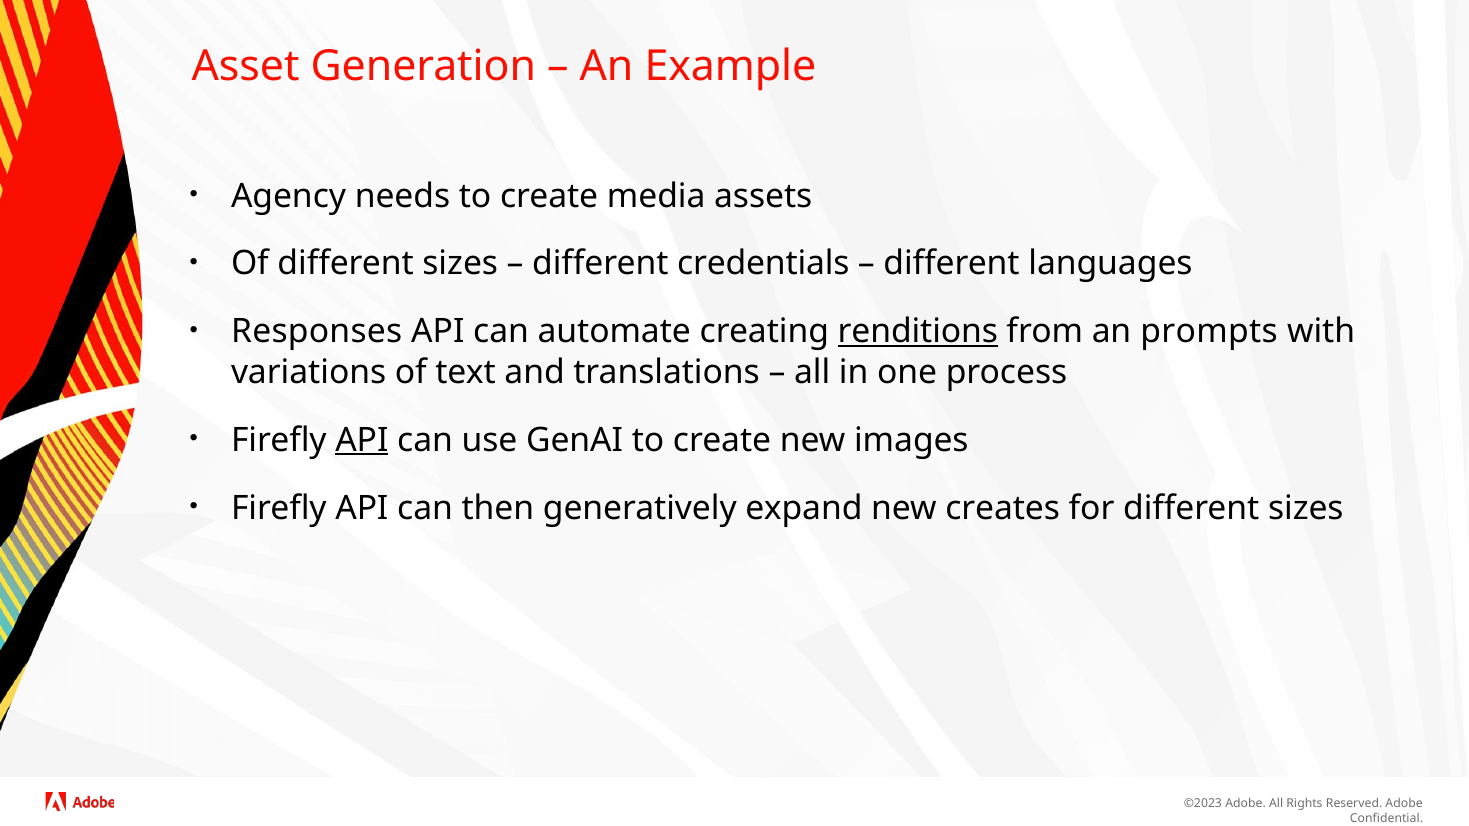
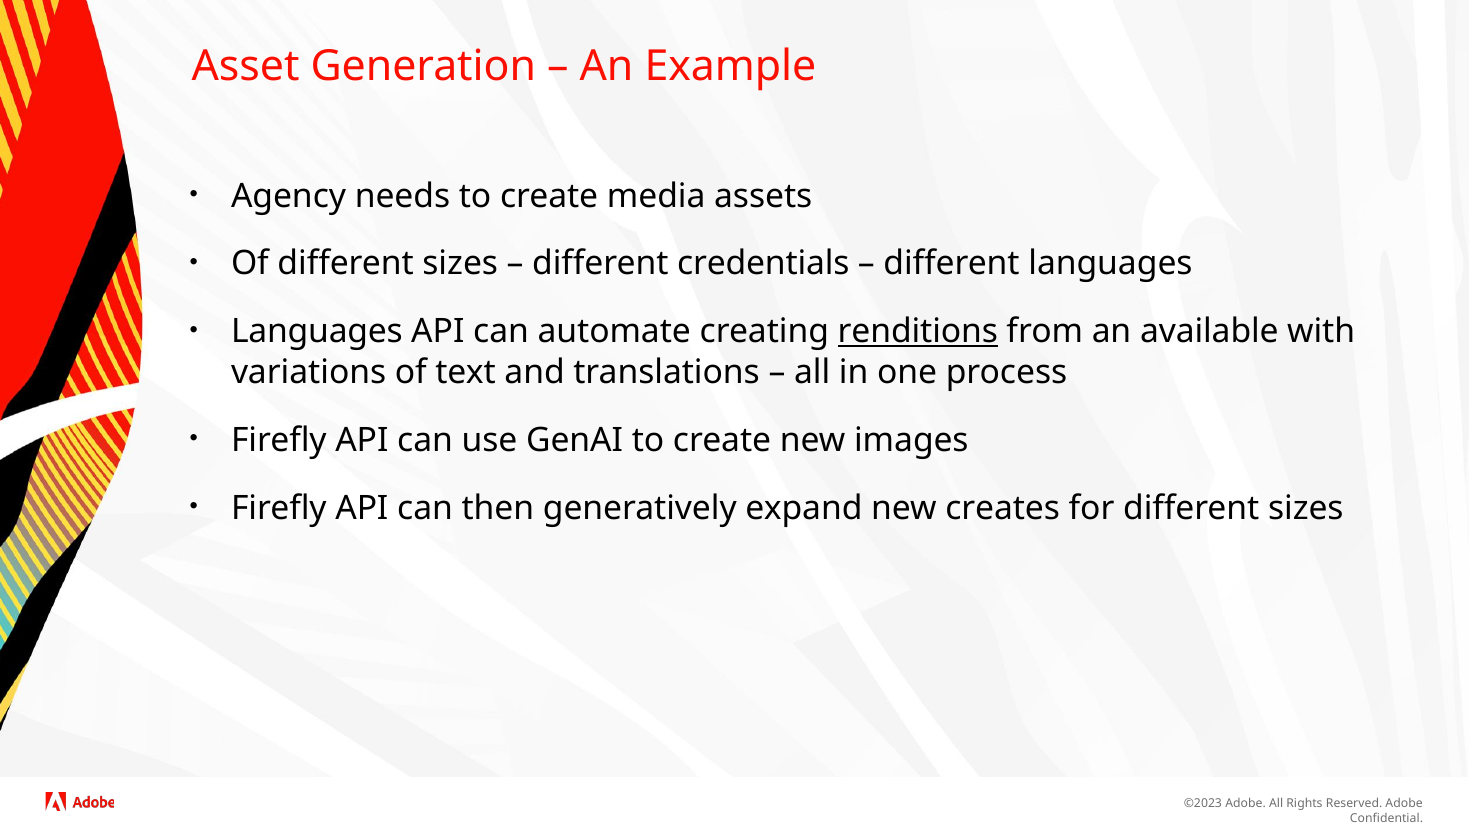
Responses: Responses -> Languages (317, 332)
prompts: prompts -> available (1209, 332)
API underline: present -> none (362, 440)
